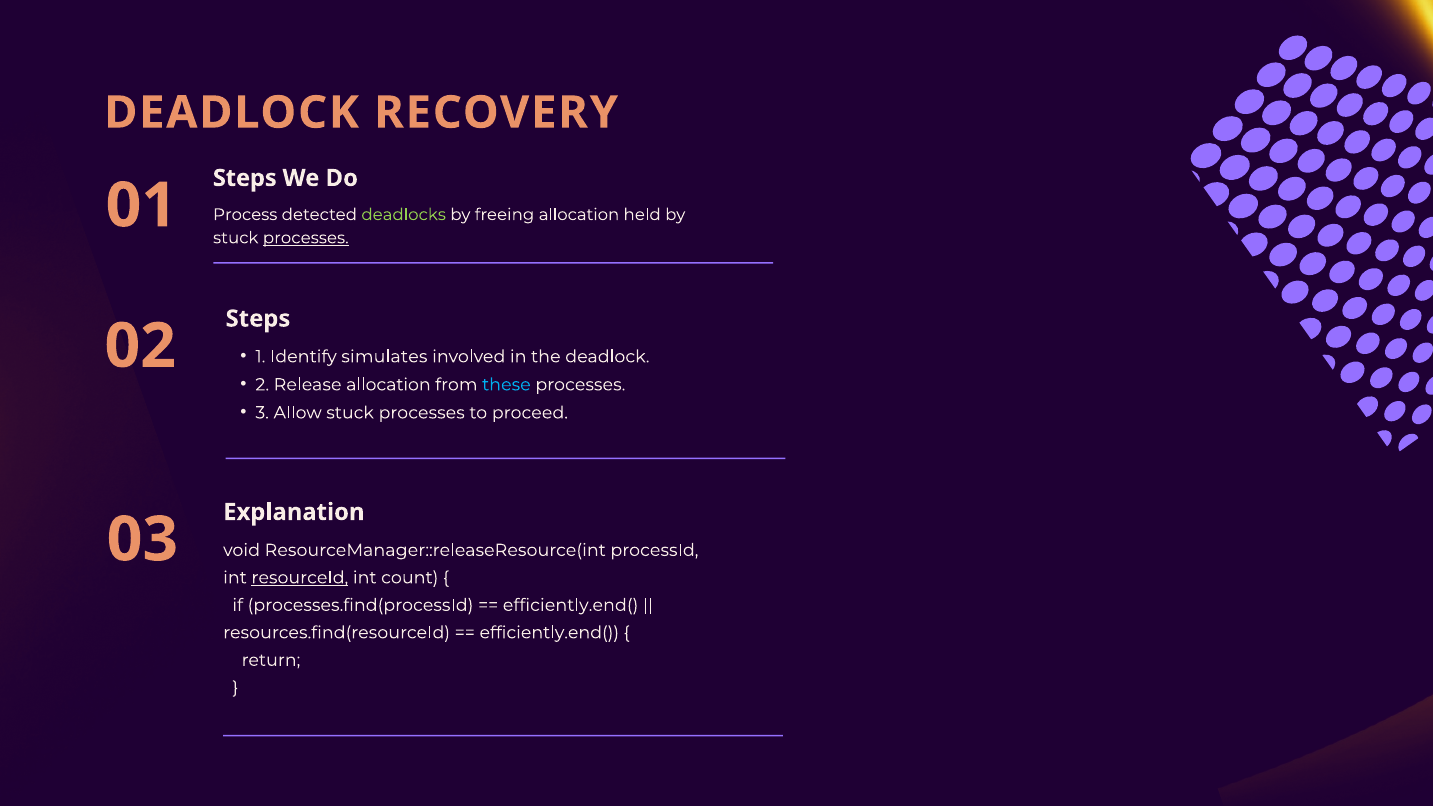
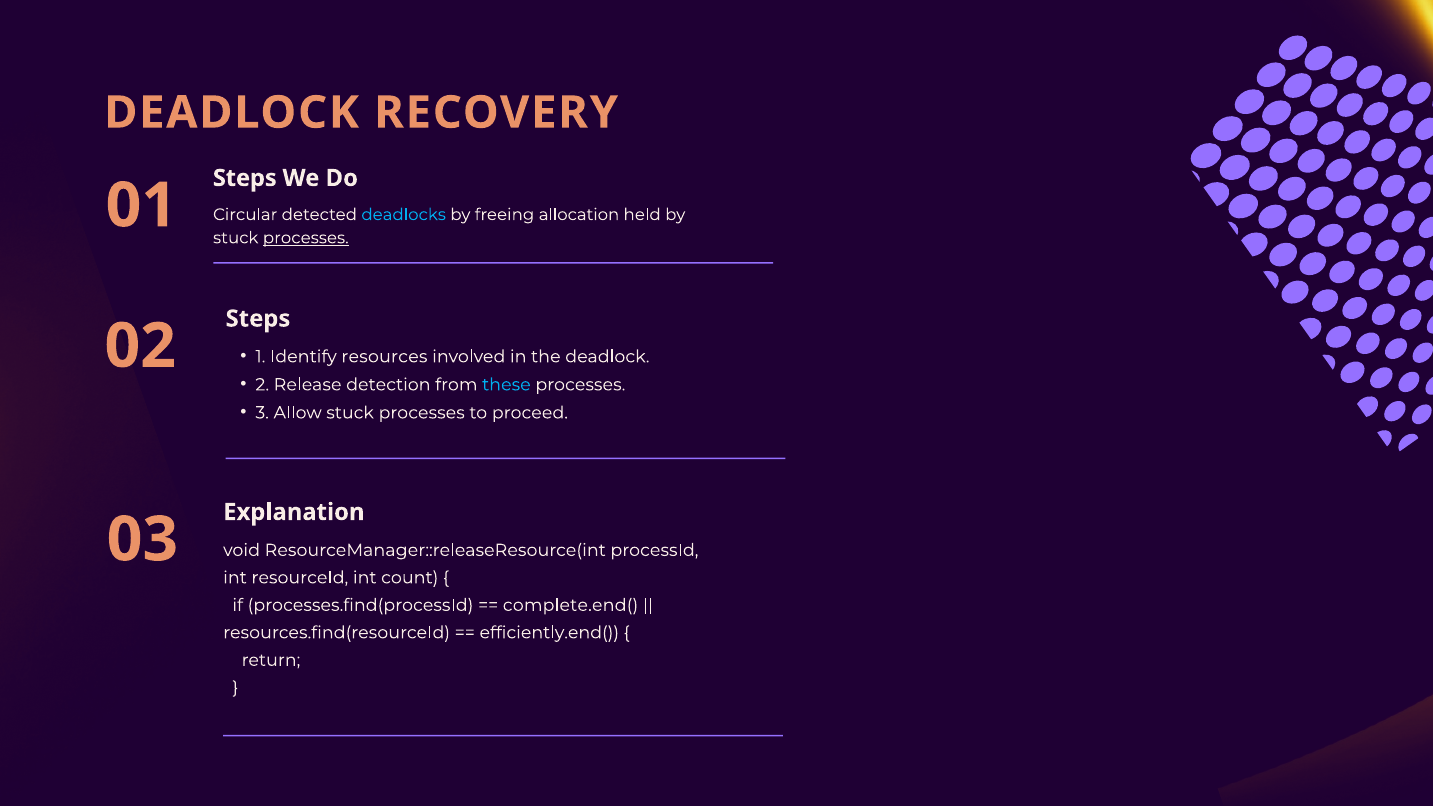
Process: Process -> Circular (245, 215)
deadlocks colour: light green -> light blue (404, 215)
simulates: simulates -> resources (384, 357)
Release allocation: allocation -> detection (388, 385)
resourceId underline: present -> none (300, 578)
efficiently.end(: efficiently.end( -> complete.end( (571, 605)
